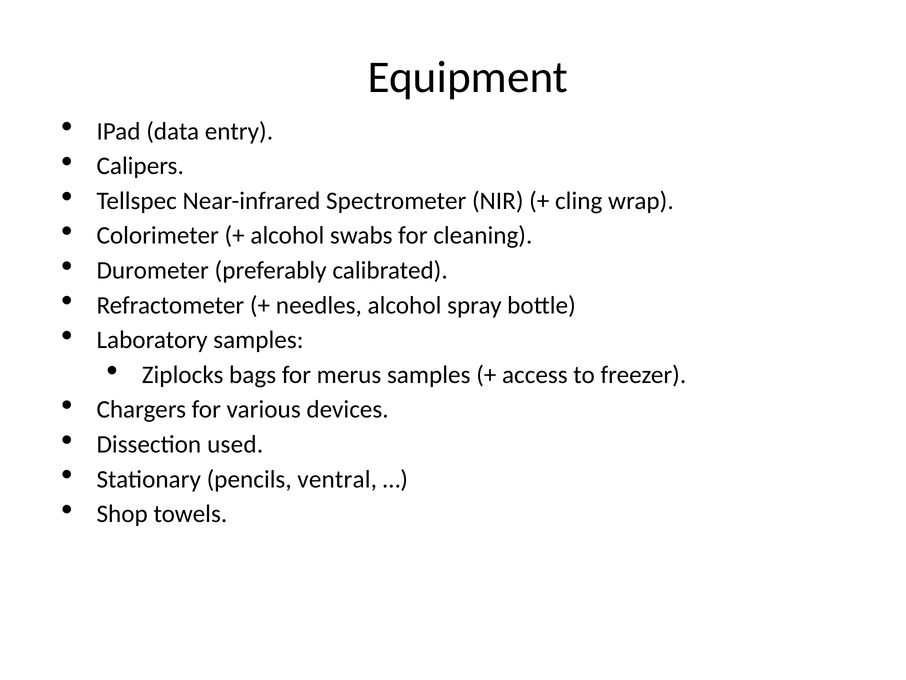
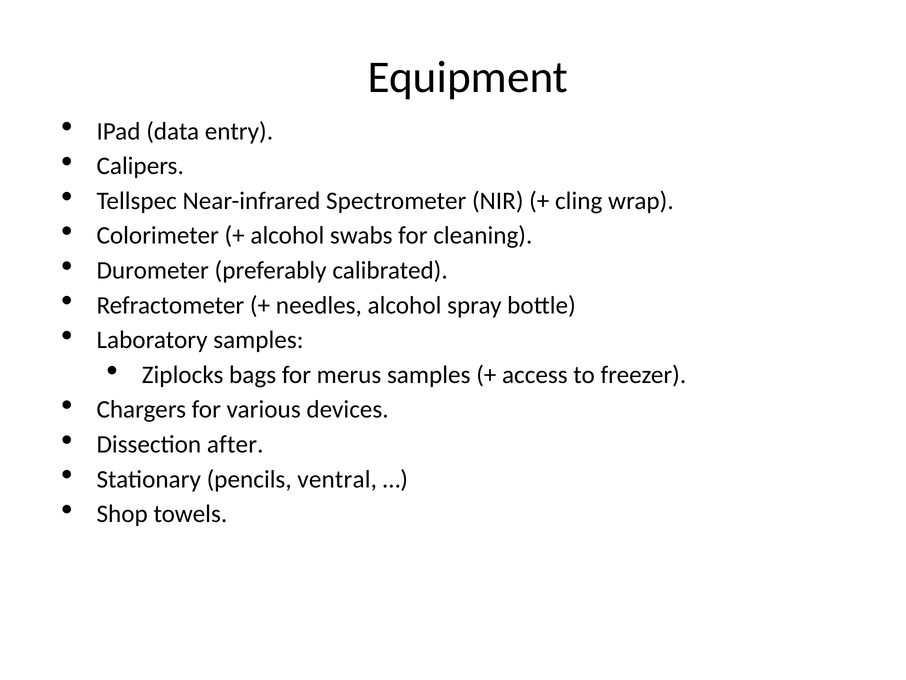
used: used -> after (235, 444)
